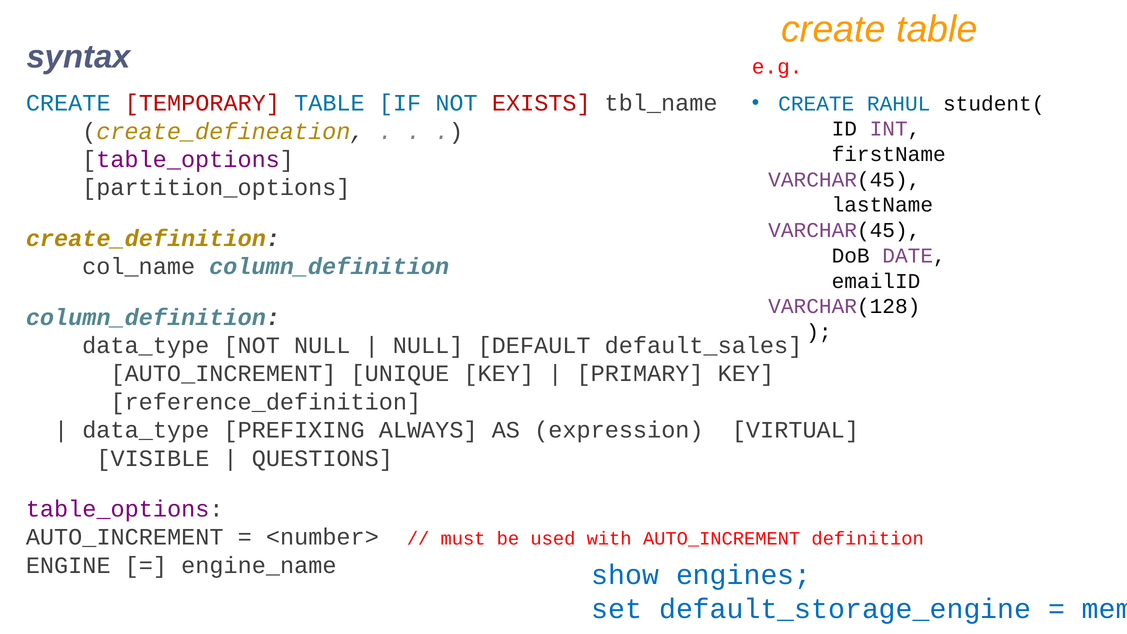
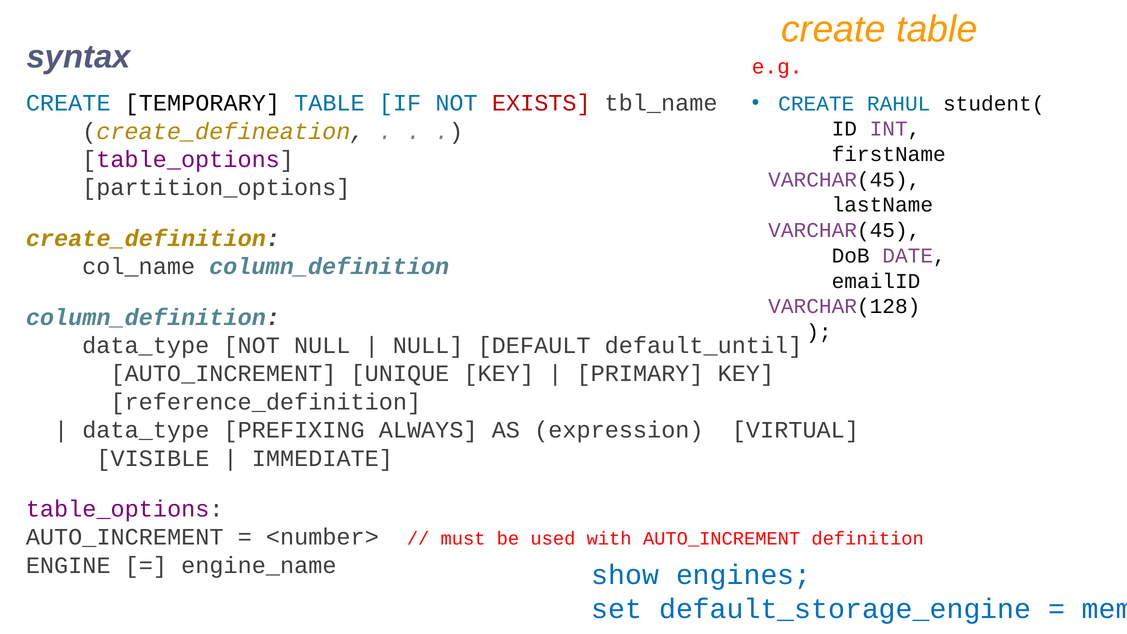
TEMPORARY colour: red -> black (202, 103)
default_sales: default_sales -> default_until (704, 346)
QUESTIONS: QUESTIONS -> IMMEDIATE (322, 458)
